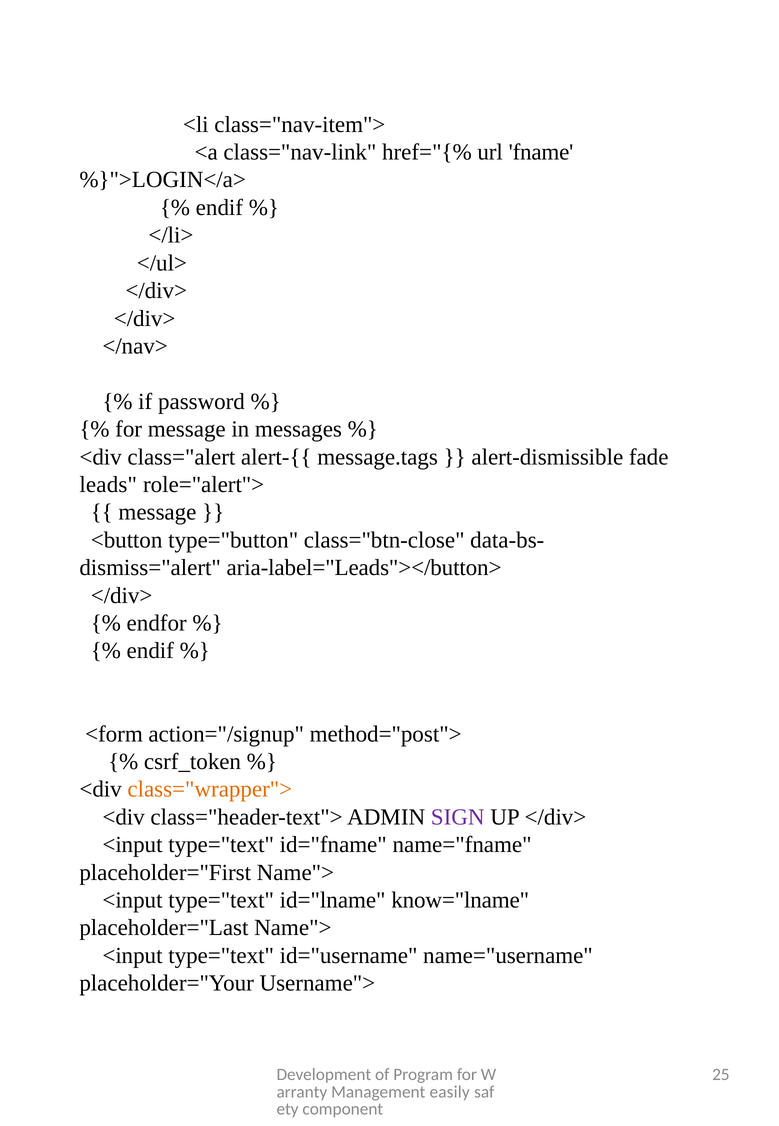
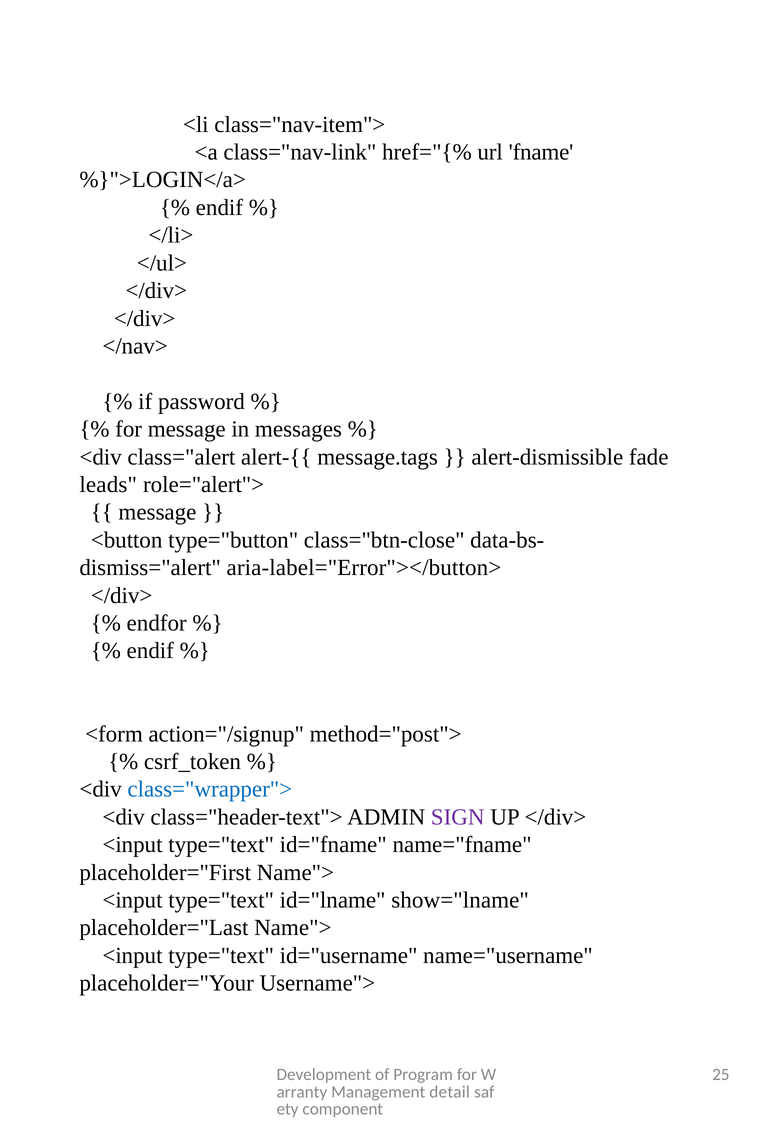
aria-label="Leads"></button>: aria-label="Leads"></button> -> aria-label="Error"></button> (364, 567)
class="wrapper"> colour: orange -> blue (210, 789)
know="lname: know="lname -> show="lname (460, 900)
easily: easily -> detail (450, 1091)
